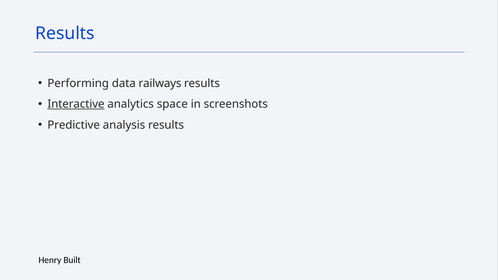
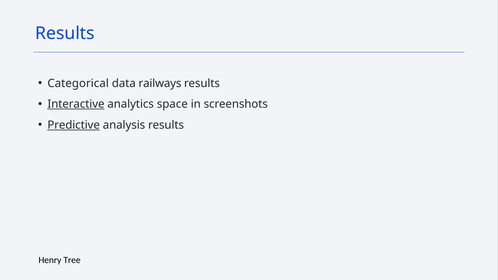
Performing: Performing -> Categorical (78, 83)
Predictive underline: none -> present (74, 125)
Built: Built -> Tree (72, 260)
